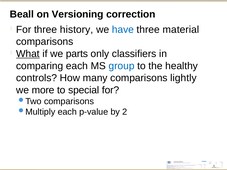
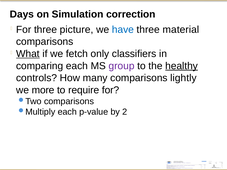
Beall: Beall -> Days (22, 14)
Versioning: Versioning -> Simulation (78, 14)
history: history -> picture (77, 30)
parts: parts -> fetch (77, 54)
group colour: blue -> purple (122, 66)
healthy underline: none -> present (182, 66)
special: special -> require (84, 90)
